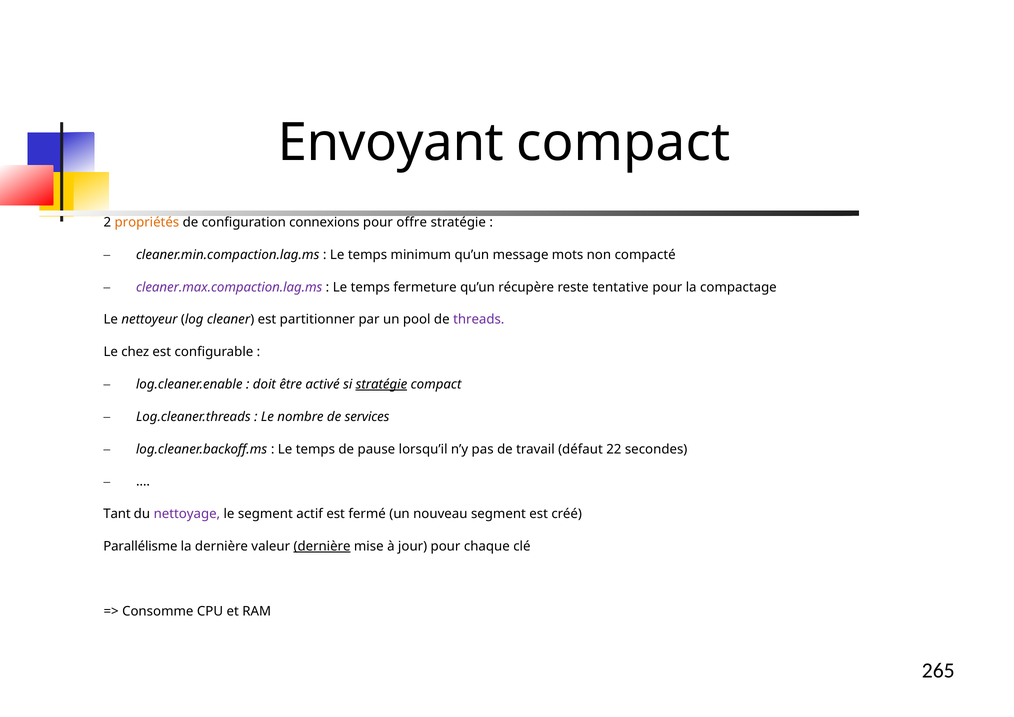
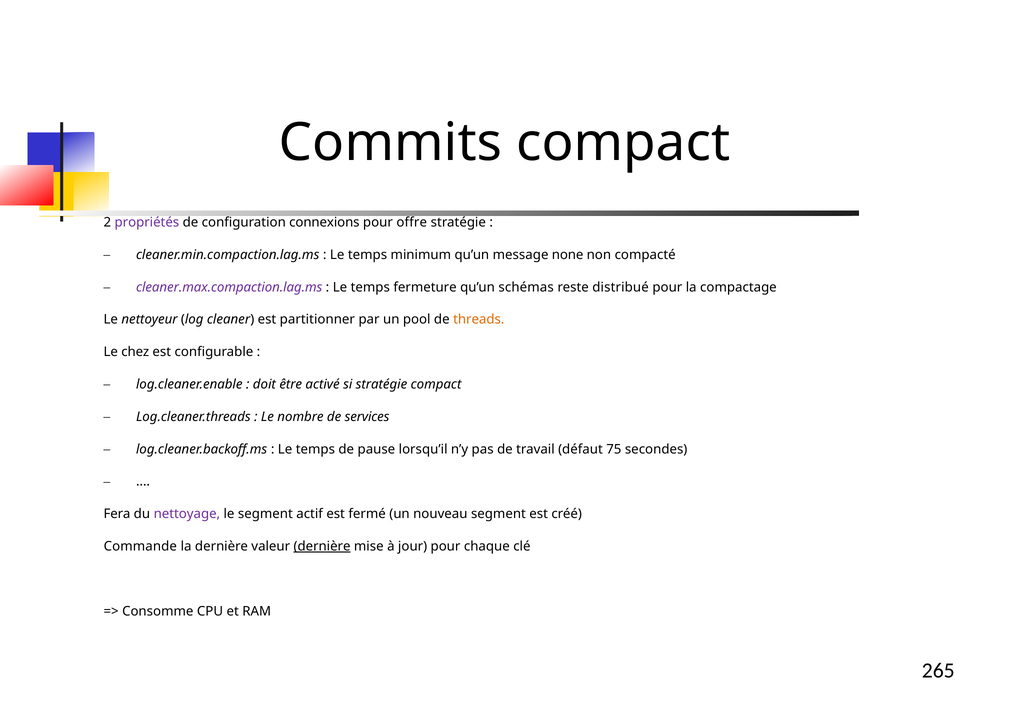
Envoyant: Envoyant -> Commits (391, 143)
propriétés colour: orange -> purple (147, 222)
mots: mots -> none (568, 255)
récupère: récupère -> schémas (526, 287)
tentative: tentative -> distribué (621, 287)
threads colour: purple -> orange (479, 320)
stratégie underline: present -> none (381, 384)
22: 22 -> 75 (614, 449)
Tant: Tant -> Fera (117, 514)
Parallélisme: Parallélisme -> Commande (140, 546)
